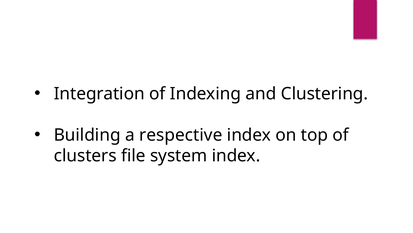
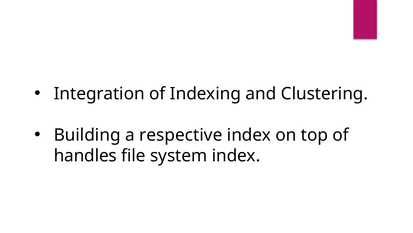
clusters: clusters -> handles (85, 155)
